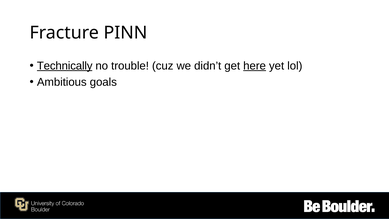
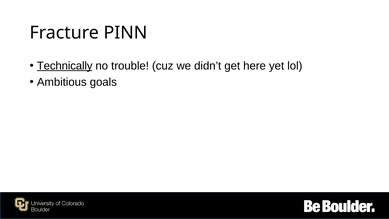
here underline: present -> none (255, 66)
